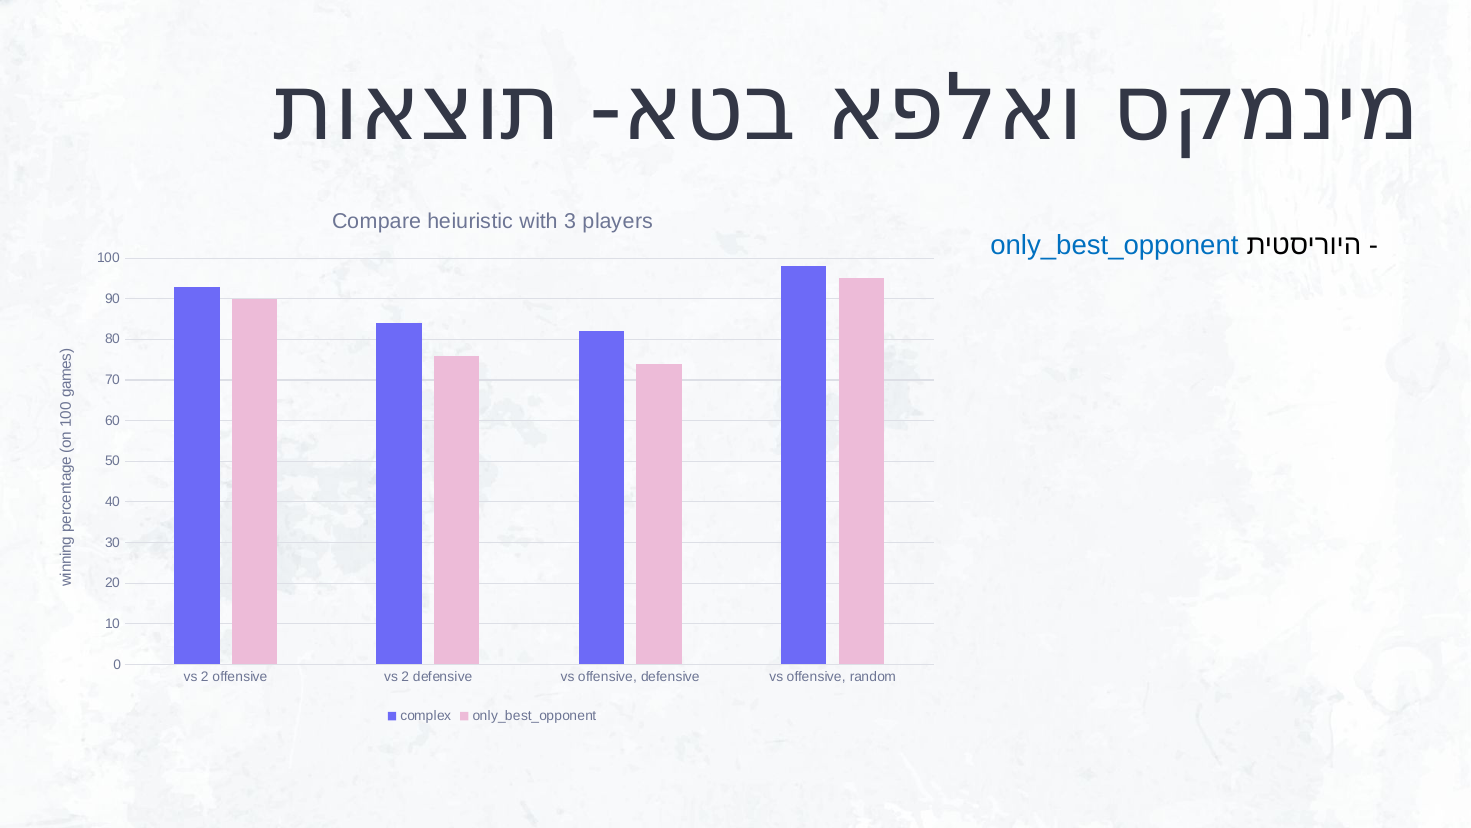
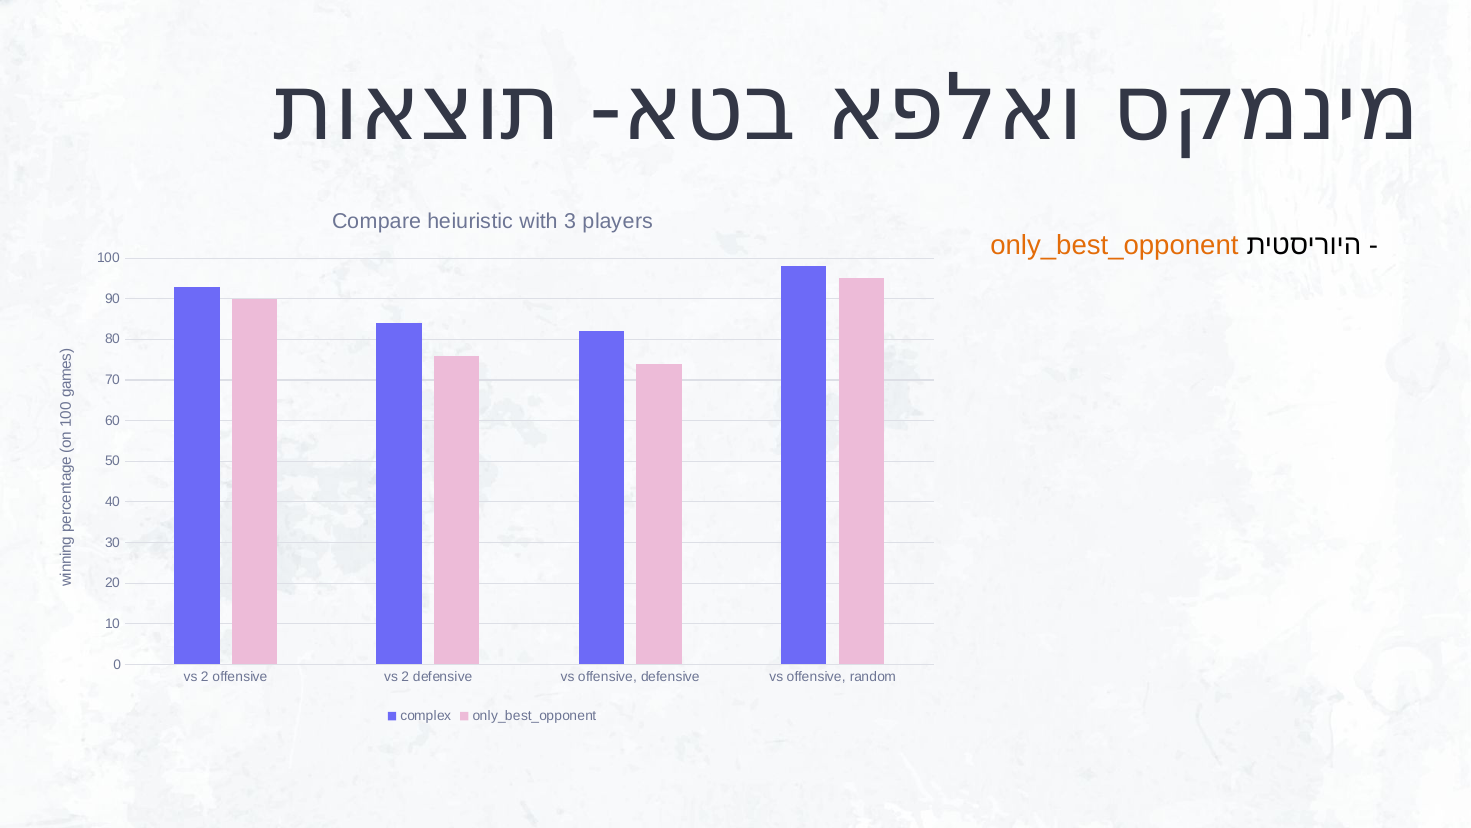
only_best_opponent colour: blue -> orange (1114, 246)
